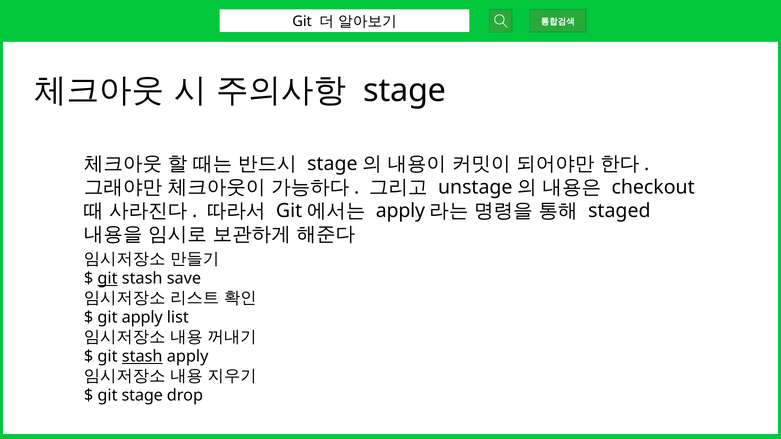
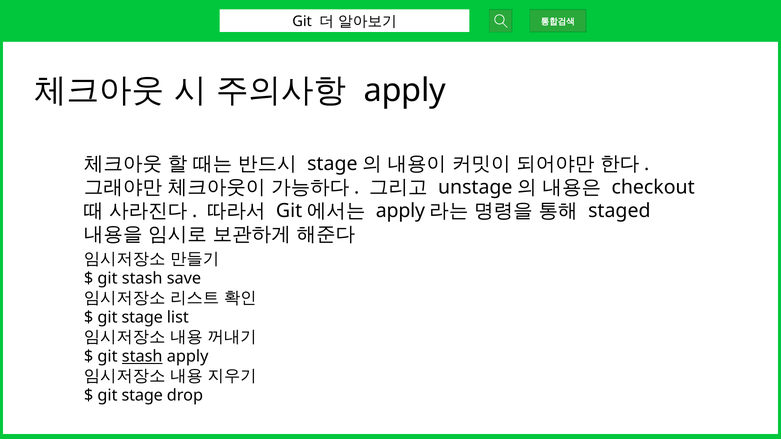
stage: stage -> apply (405, 90)
git underline: present -> none (107, 279)
apply: apply -> stage (142, 318)
